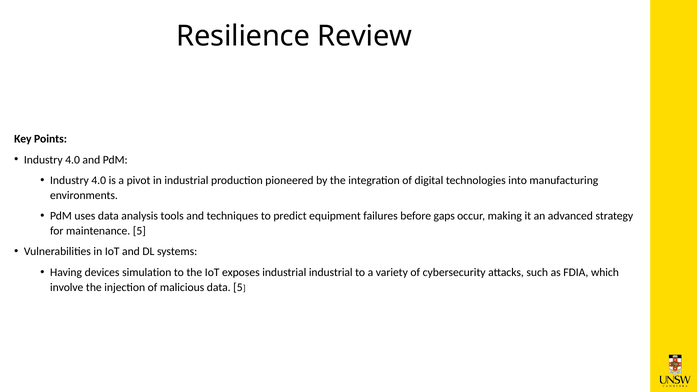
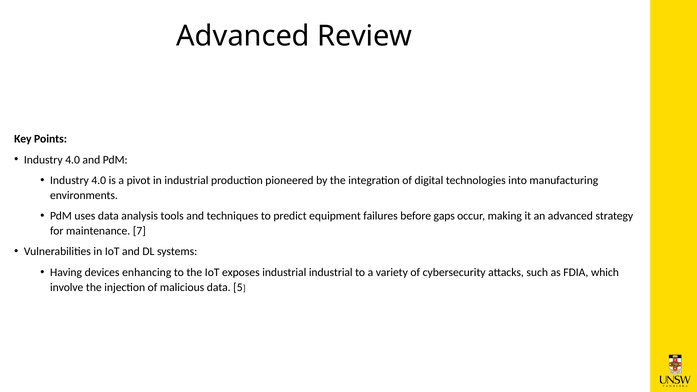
Resilience: Resilience -> Advanced (243, 36)
maintenance 5: 5 -> 7 (139, 231)
simulation: simulation -> enhancing (147, 272)
